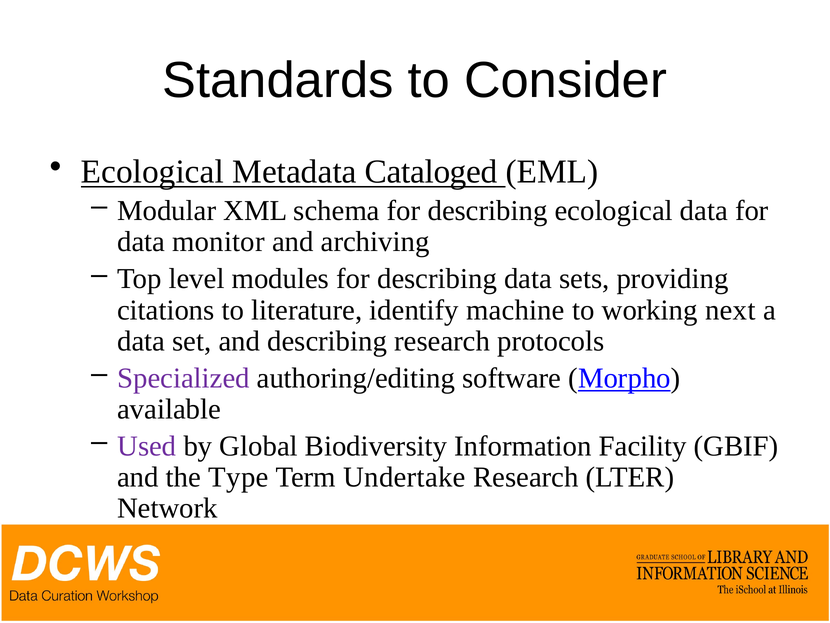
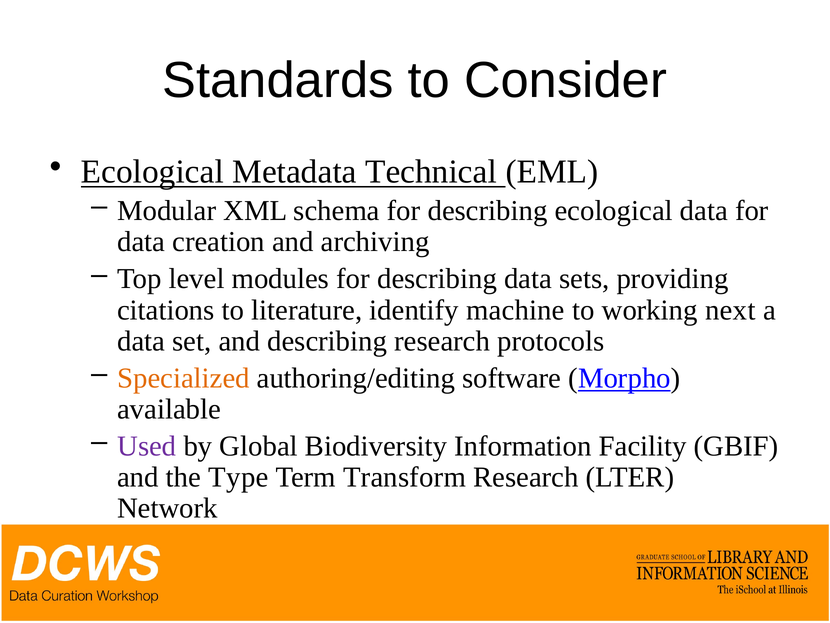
Cataloged: Cataloged -> Technical (431, 172)
monitor: monitor -> creation (219, 242)
Specialized colour: purple -> orange (183, 378)
Undertake: Undertake -> Transform (404, 477)
